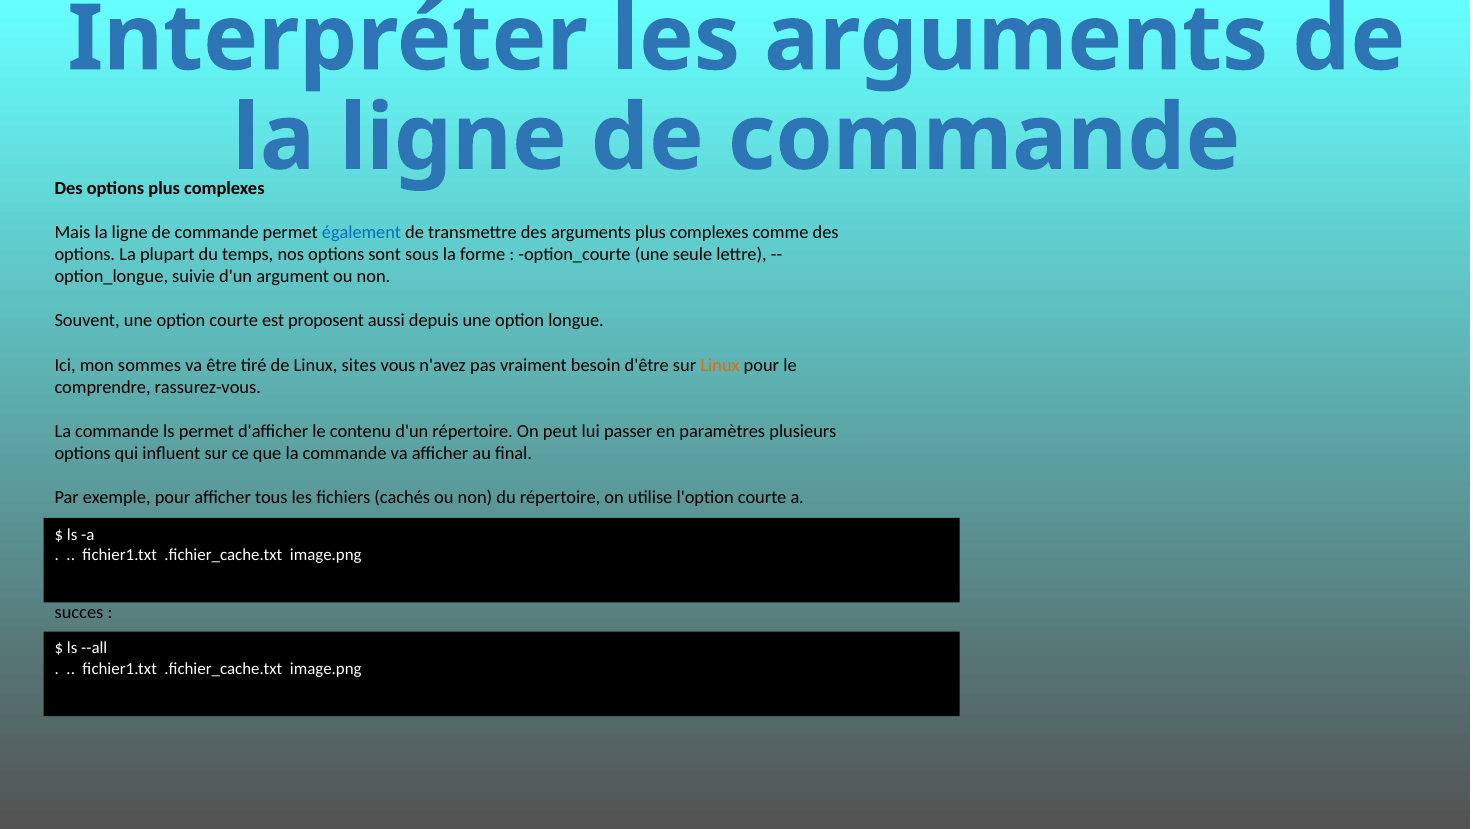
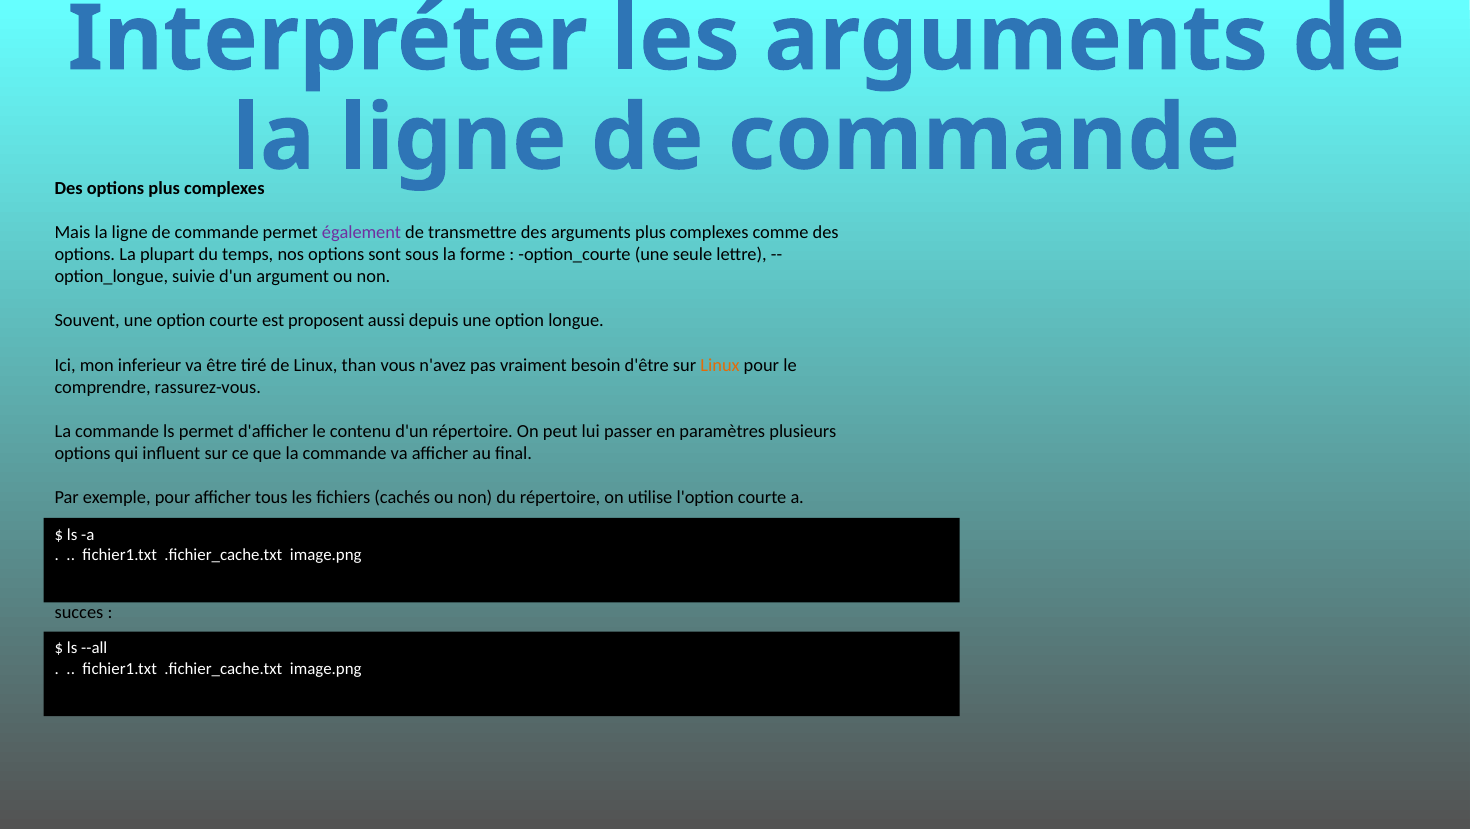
également colour: blue -> purple (361, 232)
sommes: sommes -> inferieur (150, 365)
sites: sites -> than (359, 365)
